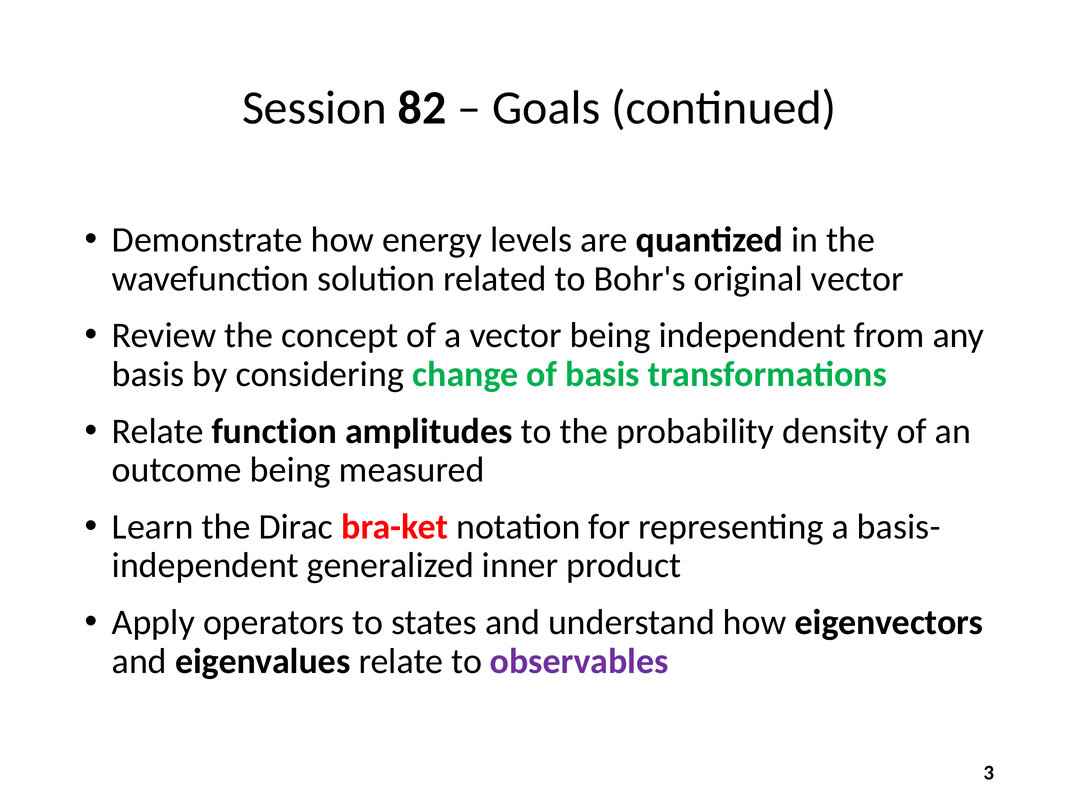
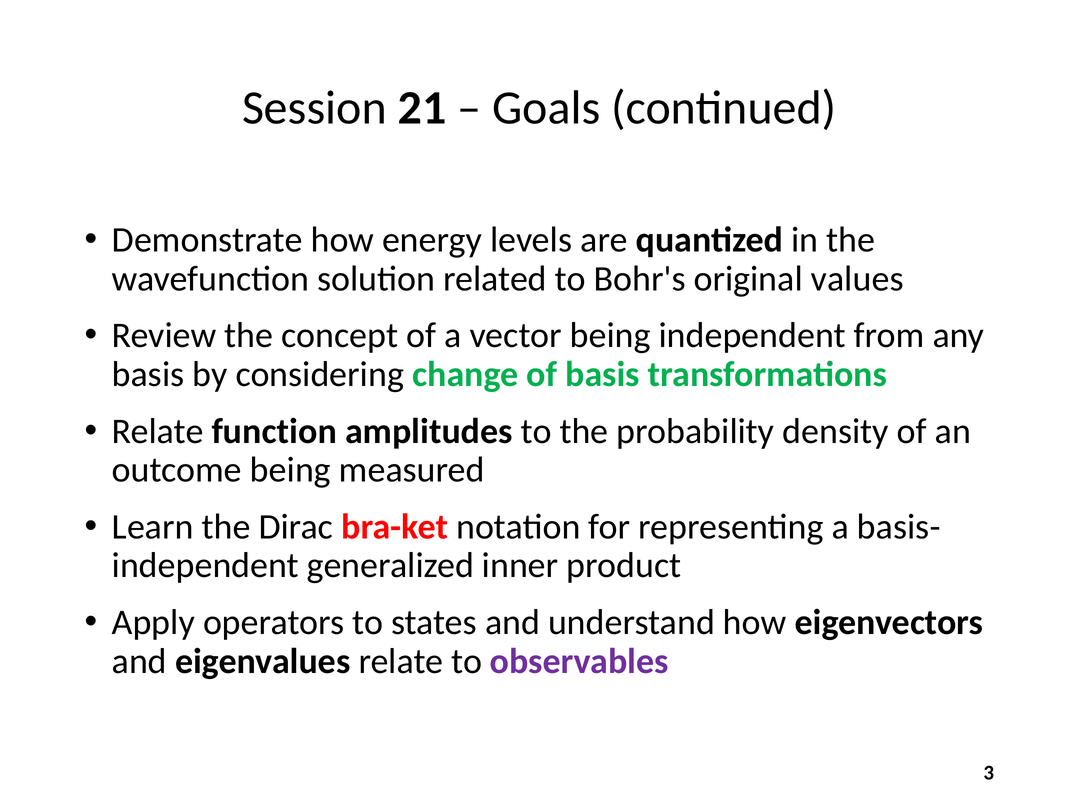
82: 82 -> 21 (422, 108)
original vector: vector -> values (857, 279)
